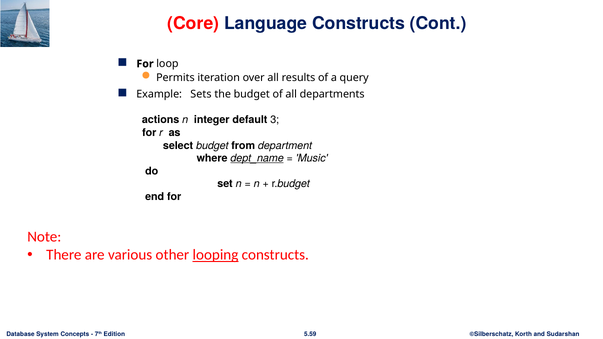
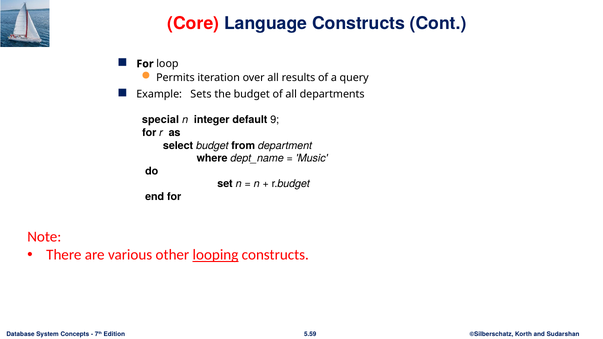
actions: actions -> special (161, 120)
3: 3 -> 9 (275, 120)
dept_name underline: present -> none (257, 158)
